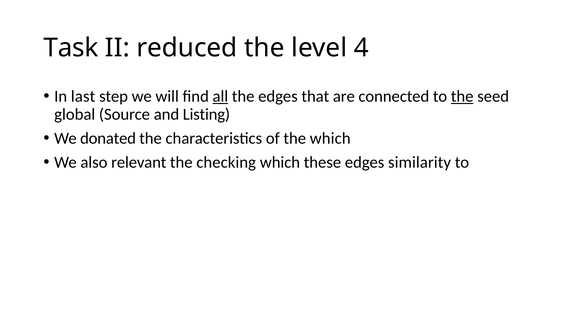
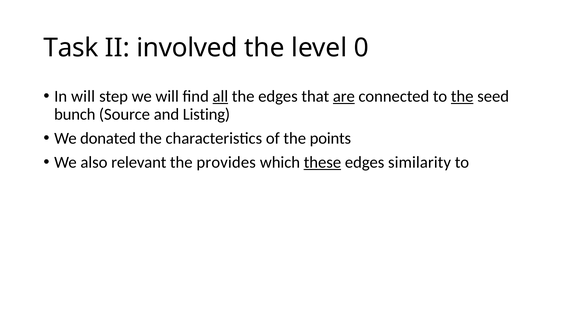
reduced: reduced -> involved (187, 48)
4: 4 -> 0 (361, 48)
In last: last -> will (83, 97)
are underline: none -> present (344, 97)
global: global -> bunch (75, 115)
the which: which -> points (330, 138)
checking: checking -> provides (226, 162)
these underline: none -> present (322, 162)
